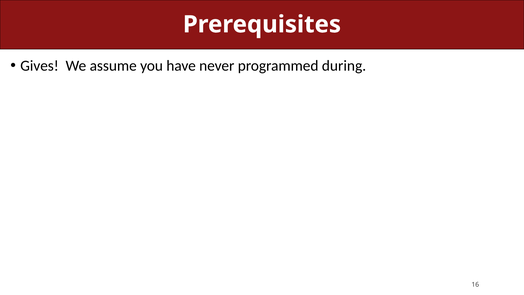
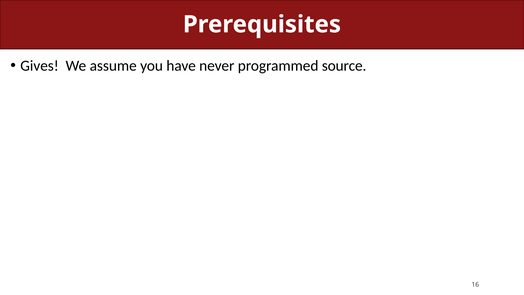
during: during -> source (344, 66)
